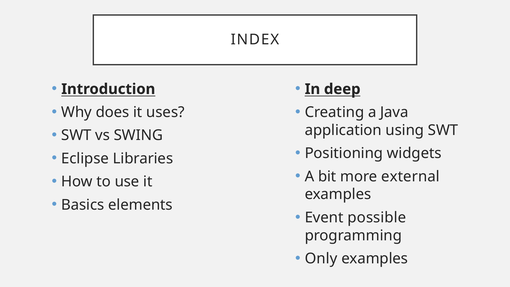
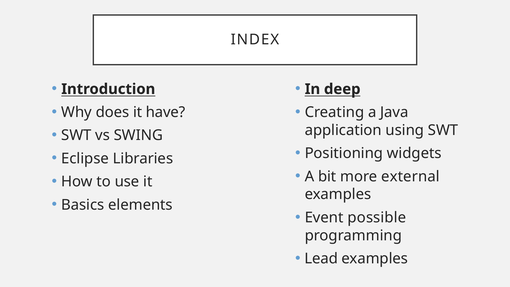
uses: uses -> have (166, 112)
Only: Only -> Lead (321, 259)
